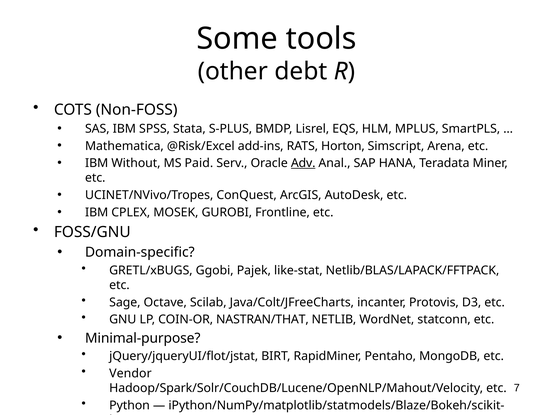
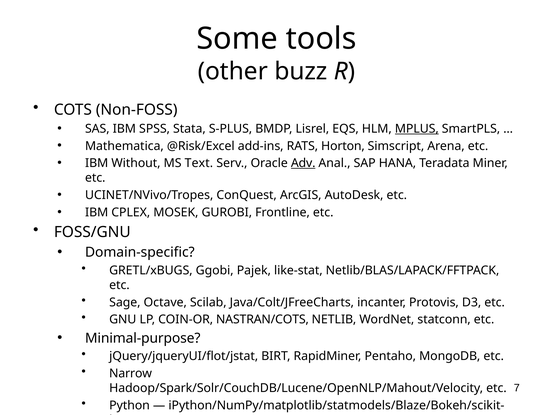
debt: debt -> buzz (301, 71)
MPLUS underline: none -> present (417, 129)
Paid: Paid -> Text (199, 163)
NASTRAN/THAT: NASTRAN/THAT -> NASTRAN/COTS (262, 319)
Vendor: Vendor -> Narrow (131, 373)
